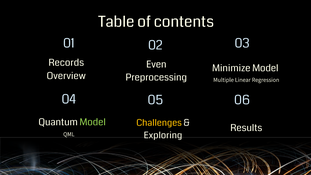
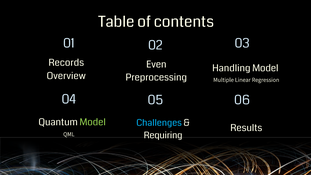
Minimize: Minimize -> Handling (231, 68)
Challenges colour: yellow -> light blue (159, 123)
Exploring: Exploring -> Requiring (163, 135)
